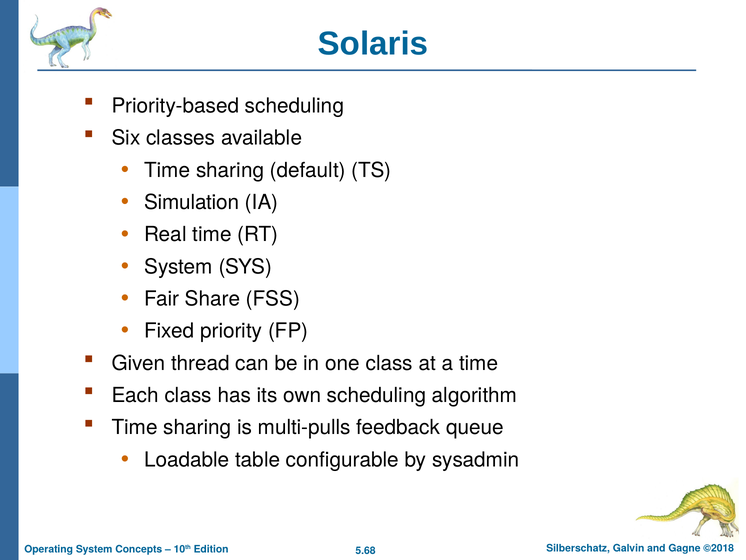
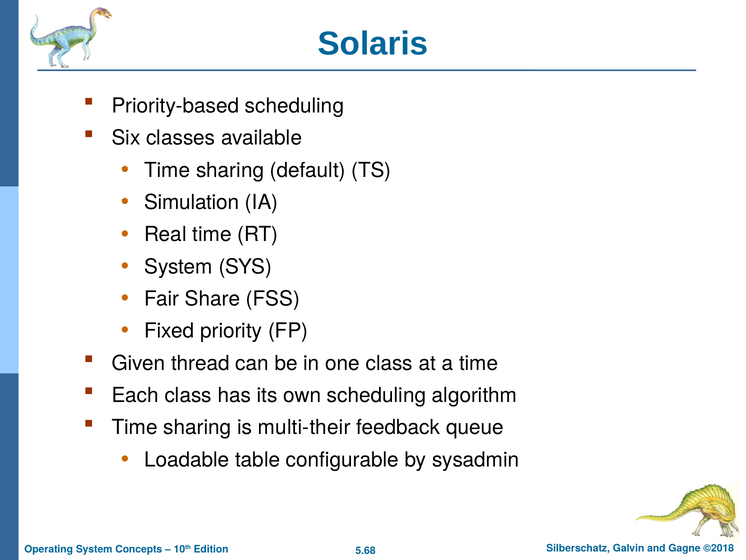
multi-pulls: multi-pulls -> multi-their (304, 427)
